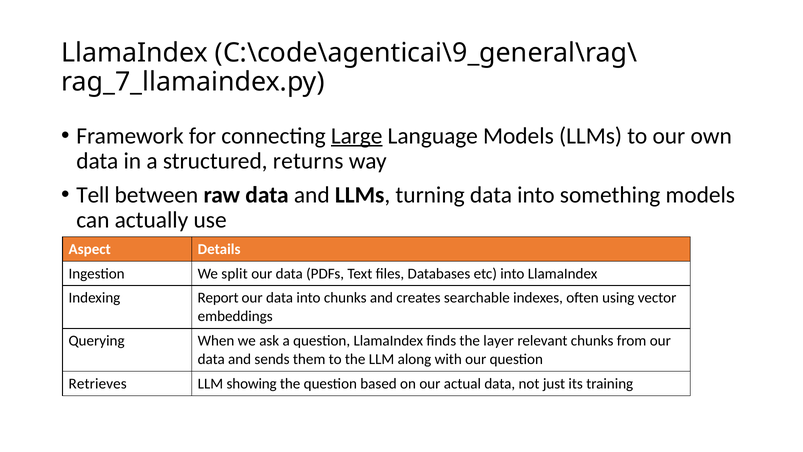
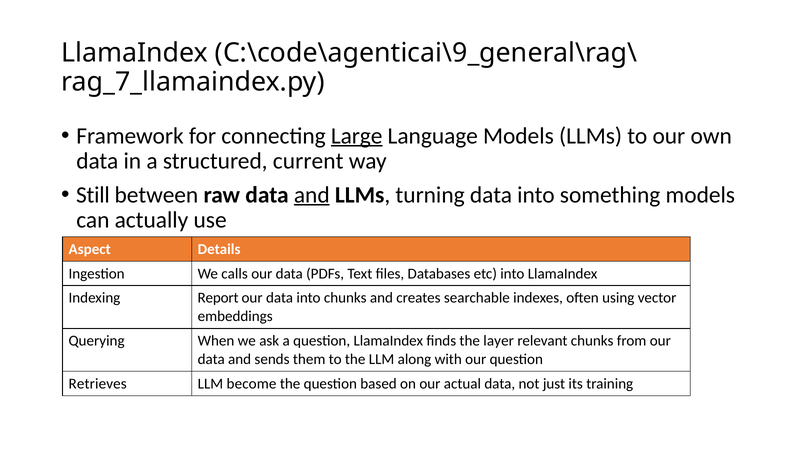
returns: returns -> current (308, 161)
Tell: Tell -> Still (93, 195)
and underline: none -> present (312, 195)
split: split -> calls (235, 273)
showing: showing -> become (252, 383)
